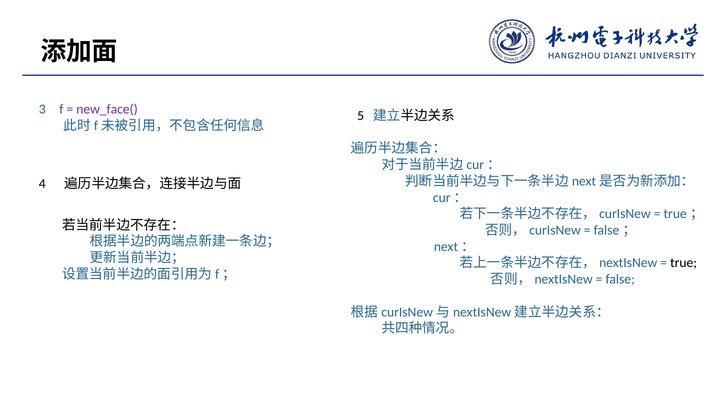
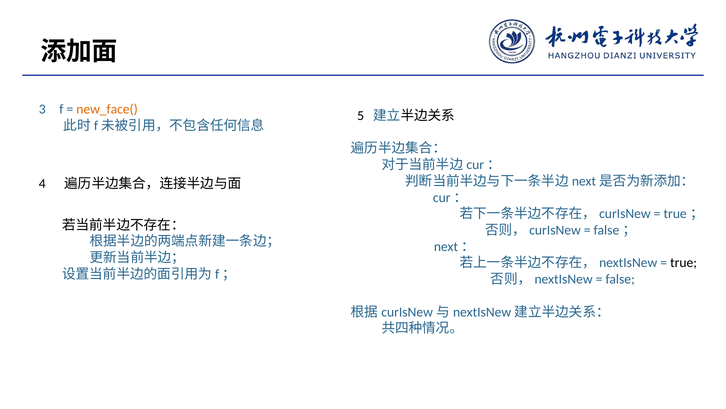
new_face( colour: purple -> orange (107, 109)
